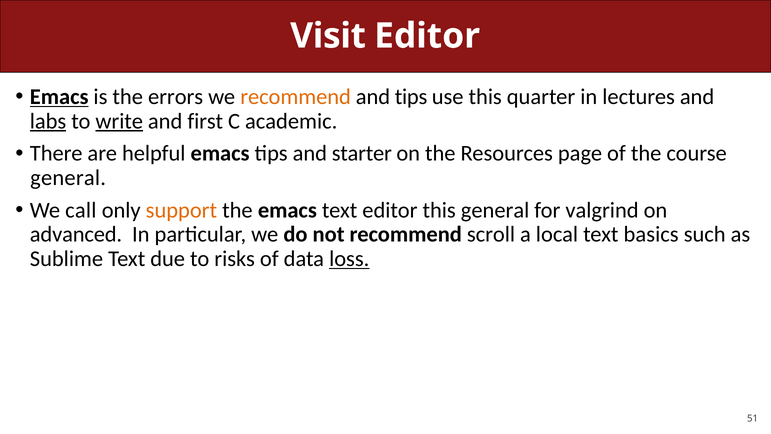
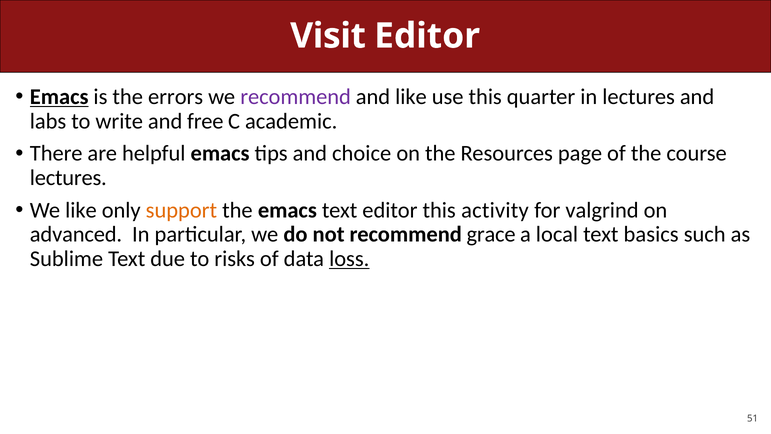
recommend colour: orange -> purple (296, 97)
and tips: tips -> like (411, 97)
labs underline: present -> none (48, 121)
write underline: present -> none (119, 121)
first: first -> free (205, 121)
starter: starter -> choice (362, 153)
general: general -> lectures (68, 178)
We call: call -> like (81, 210)
this general: general -> activity (495, 210)
scroll: scroll -> grace (491, 234)
